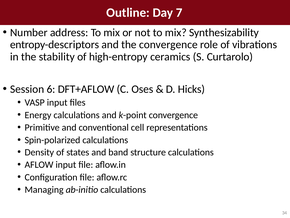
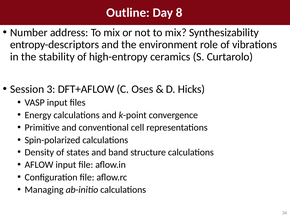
7: 7 -> 8 (179, 13)
the convergence: convergence -> environment (168, 45)
6: 6 -> 3 (51, 89)
